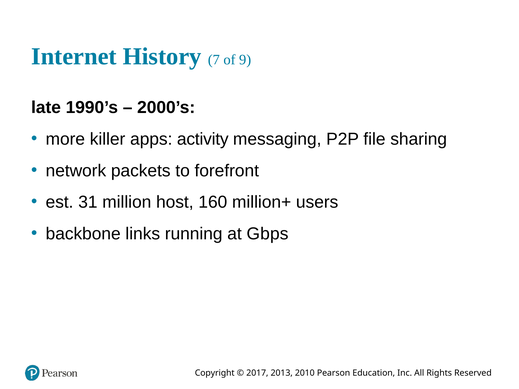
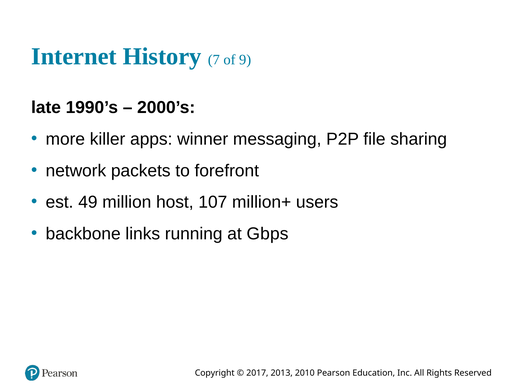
activity: activity -> winner (203, 139)
31: 31 -> 49 (88, 202)
160: 160 -> 107 (213, 202)
